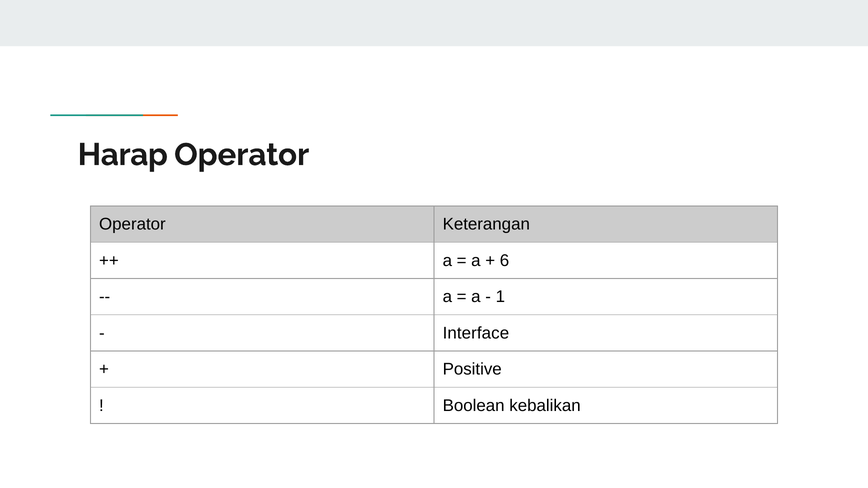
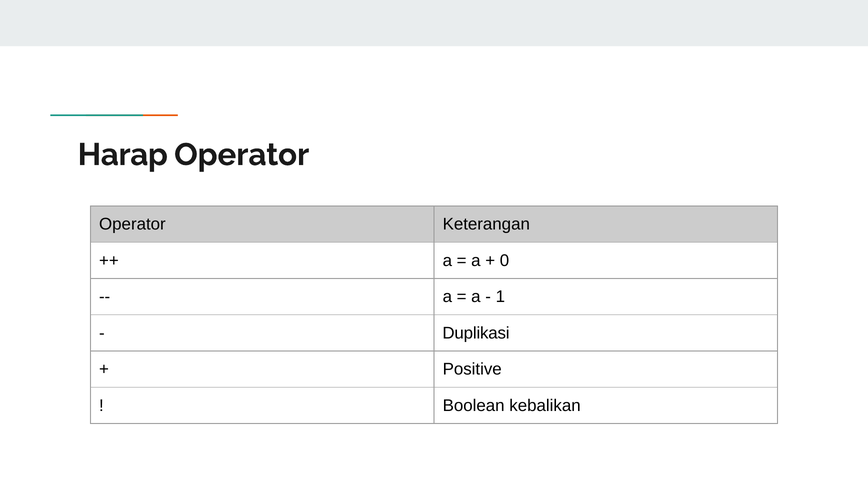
6: 6 -> 0 (505, 261)
Interface: Interface -> Duplikasi (476, 333)
